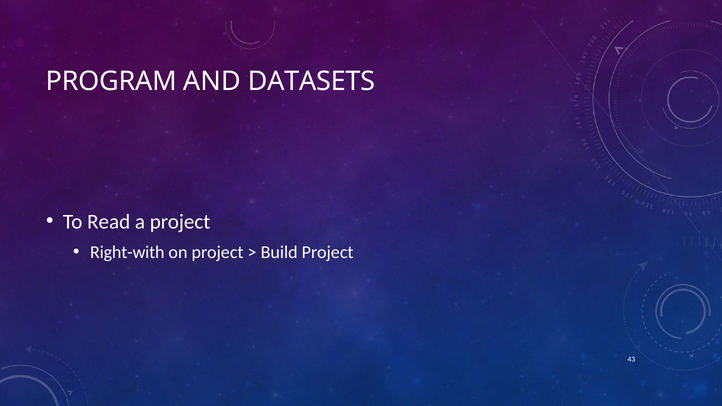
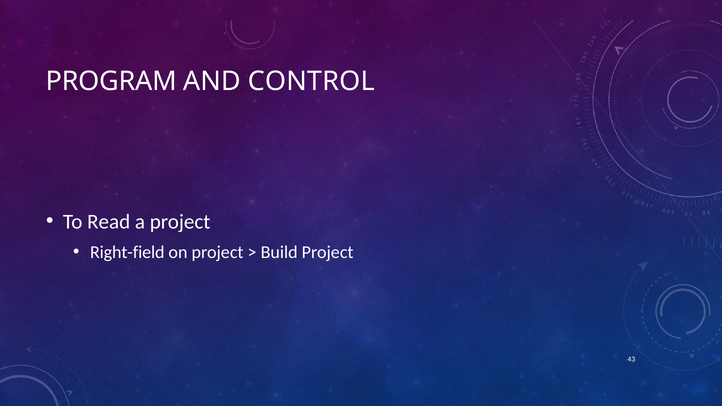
DATASETS: DATASETS -> CONTROL (311, 81)
Right-with: Right-with -> Right-field (127, 253)
